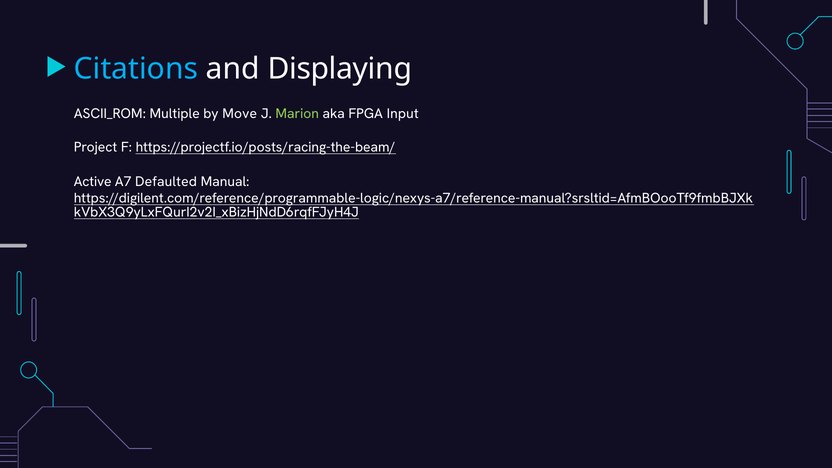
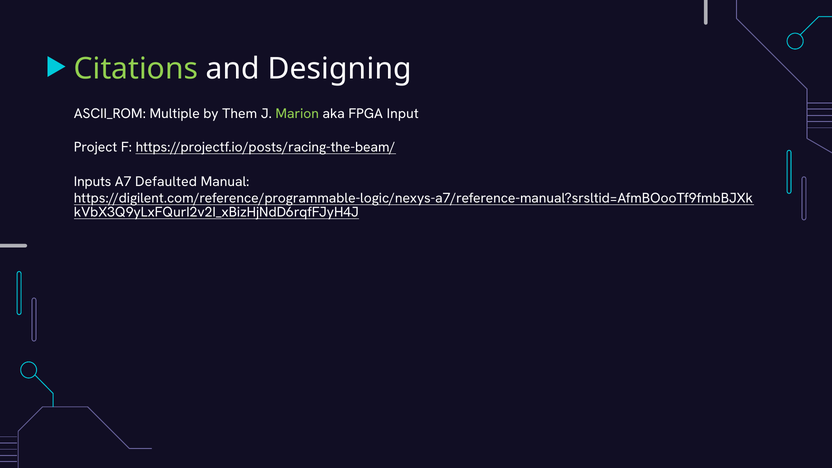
Citations colour: light blue -> light green (136, 69)
Displaying: Displaying -> Designing (340, 69)
Move: Move -> Them (240, 114)
Active: Active -> Inputs (93, 182)
